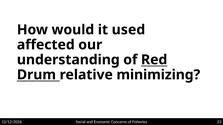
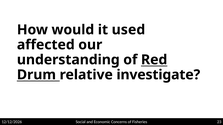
minimizing: minimizing -> investigate (158, 75)
